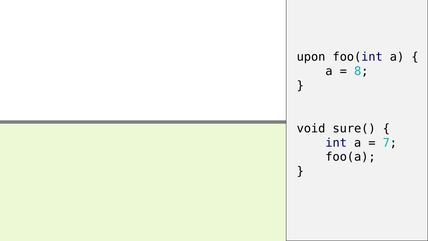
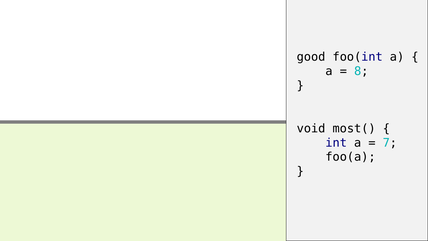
upon: upon -> good (311, 57)
sure(: sure( -> most( (354, 128)
